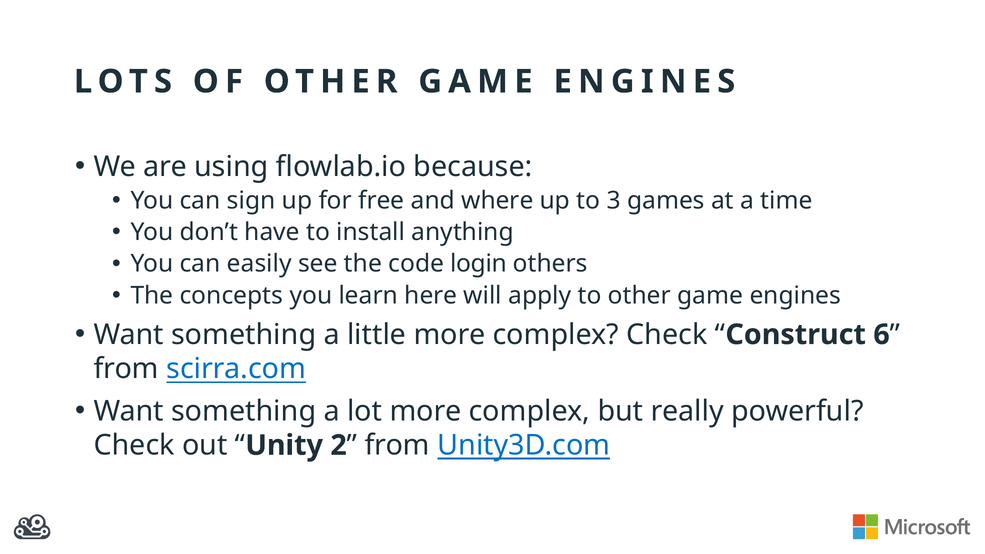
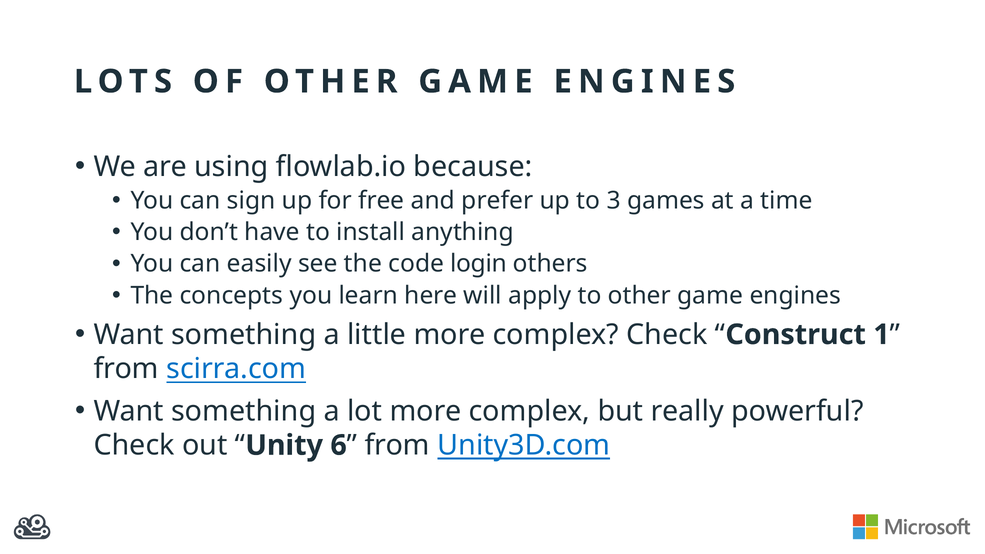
where: where -> prefer (497, 200)
6: 6 -> 1 (882, 335)
2: 2 -> 6 (339, 445)
